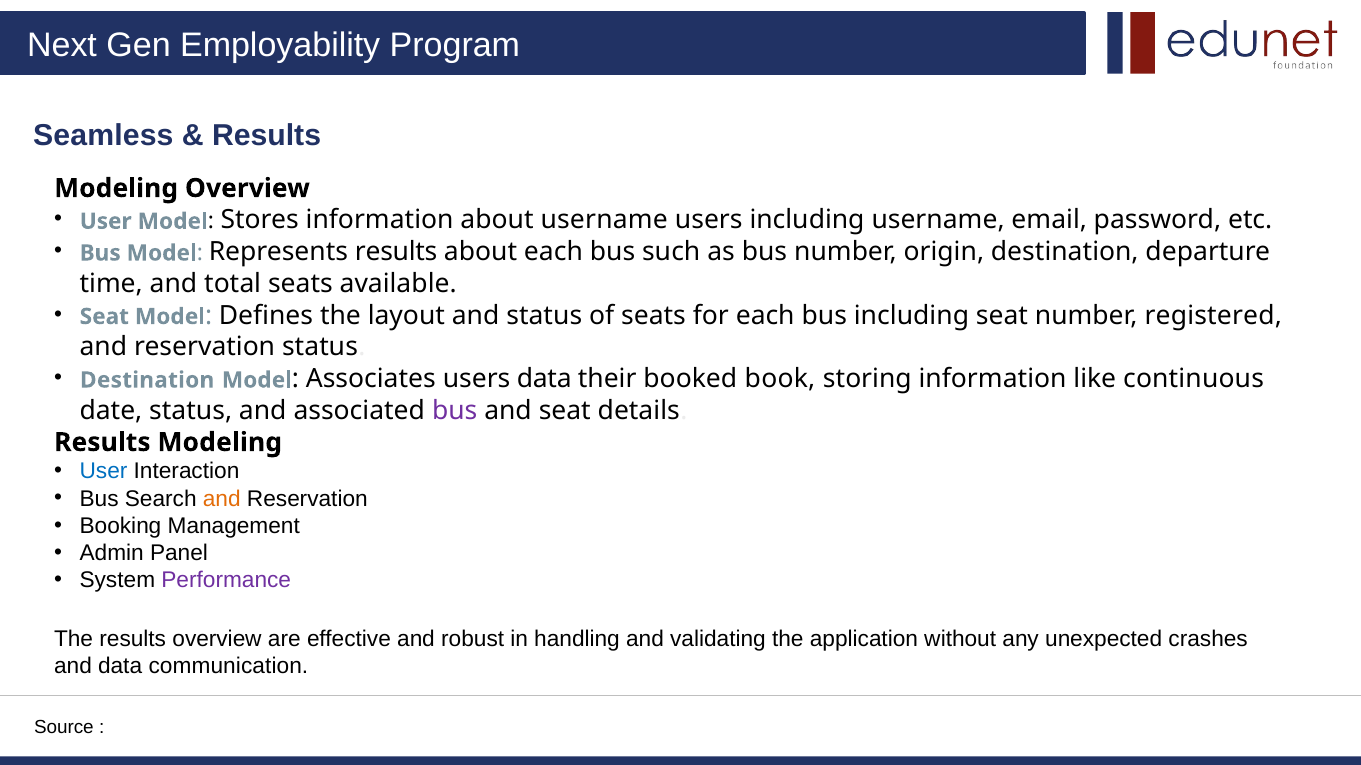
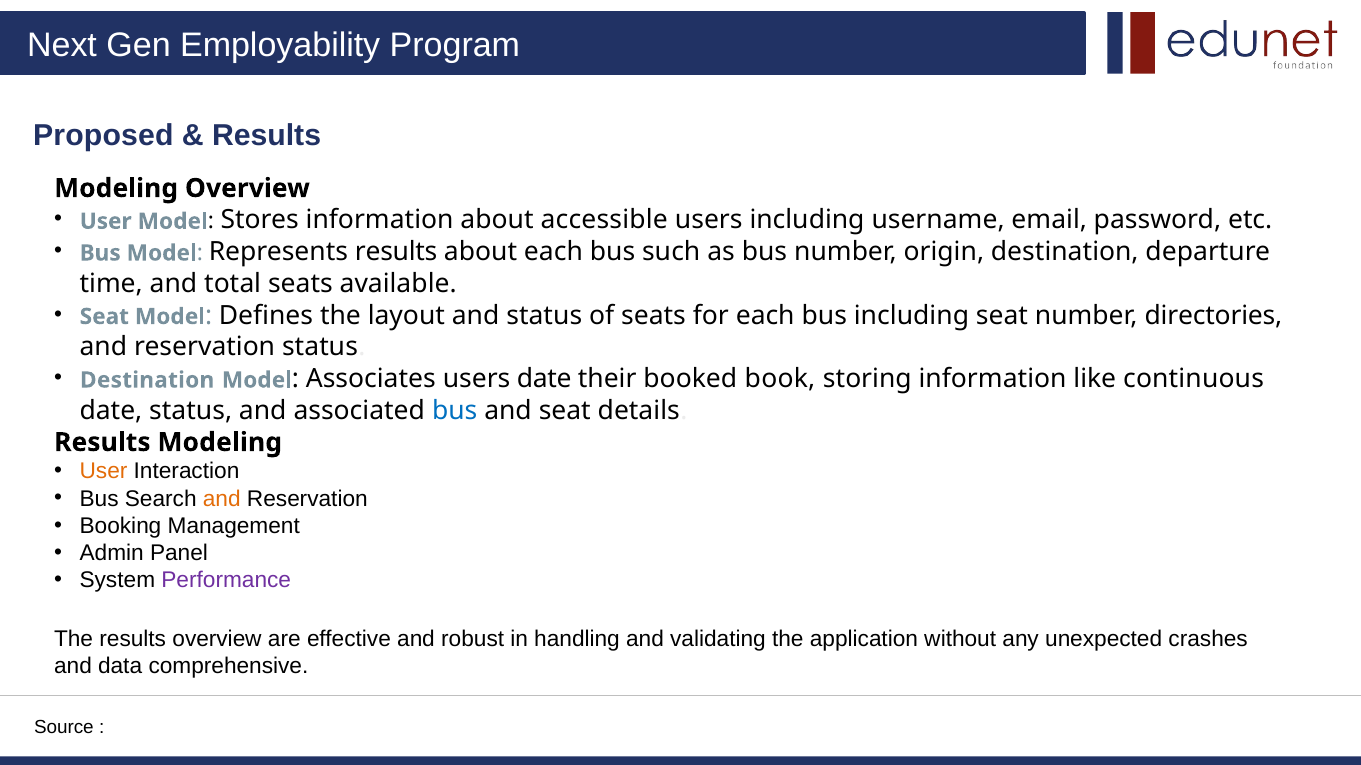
Seamless: Seamless -> Proposed (103, 135)
about username: username -> accessible (604, 220)
registered: registered -> directories (1213, 316)
users data: data -> date (544, 379)
bus colour: purple -> blue (455, 411)
User colour: blue -> orange (104, 472)
communication: communication -> comprehensive (228, 667)
